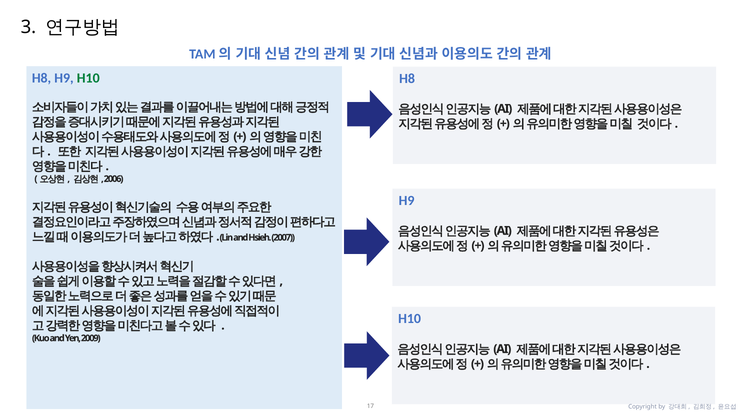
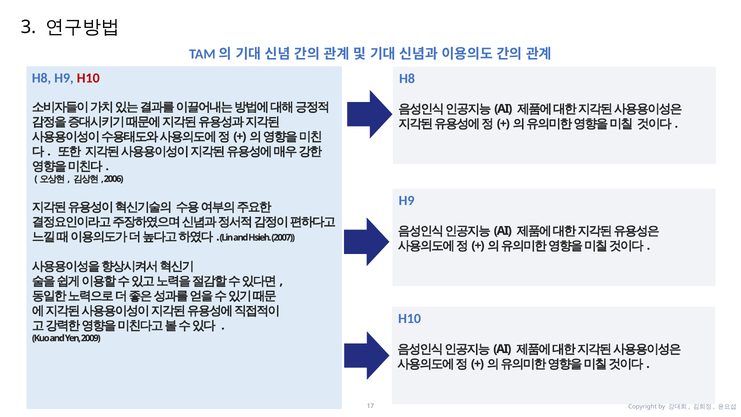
H10 colour: green -> red (88, 78)
